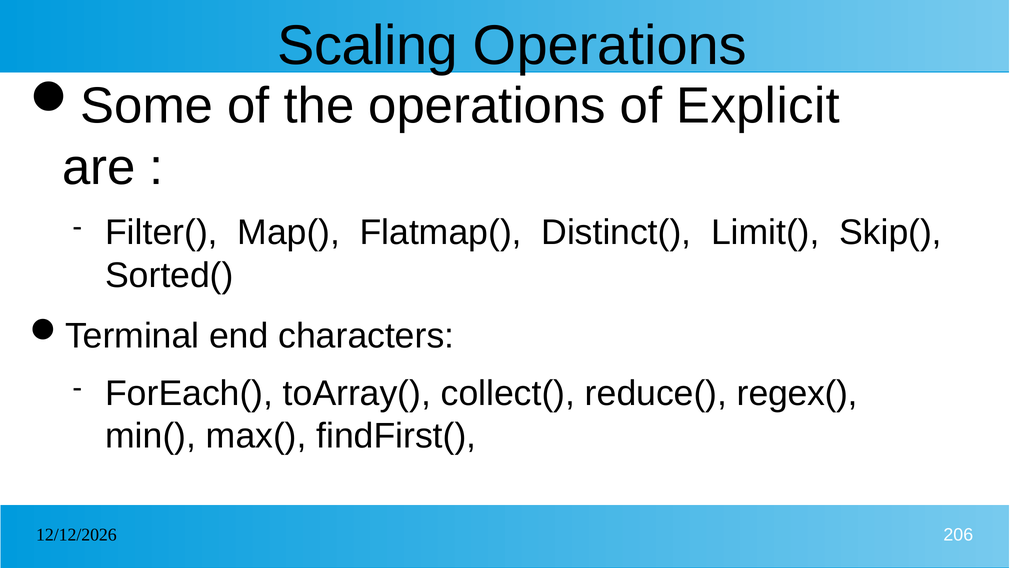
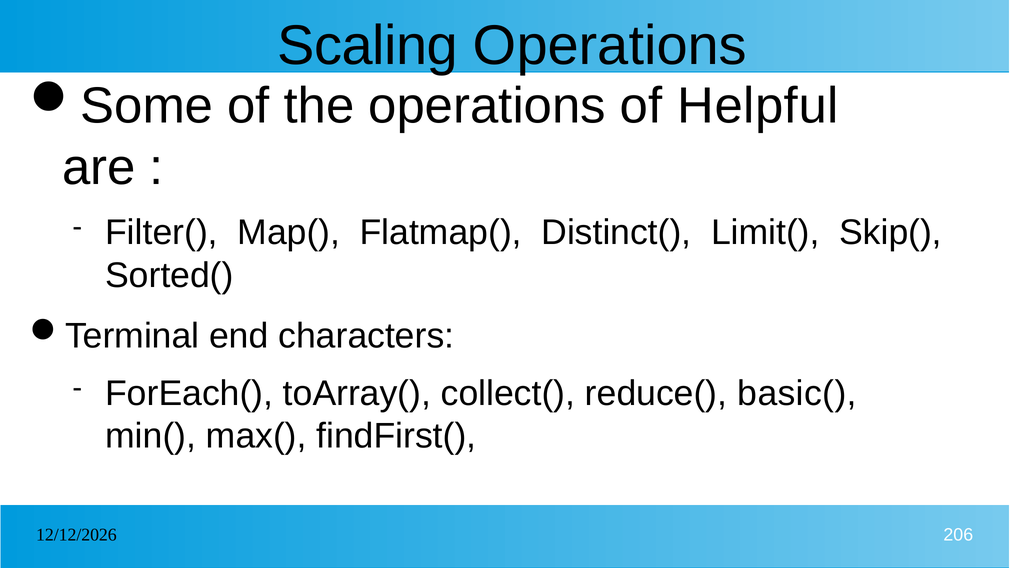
Explicit: Explicit -> Helpful (758, 106)
regex(: regex( -> basic( (797, 393)
